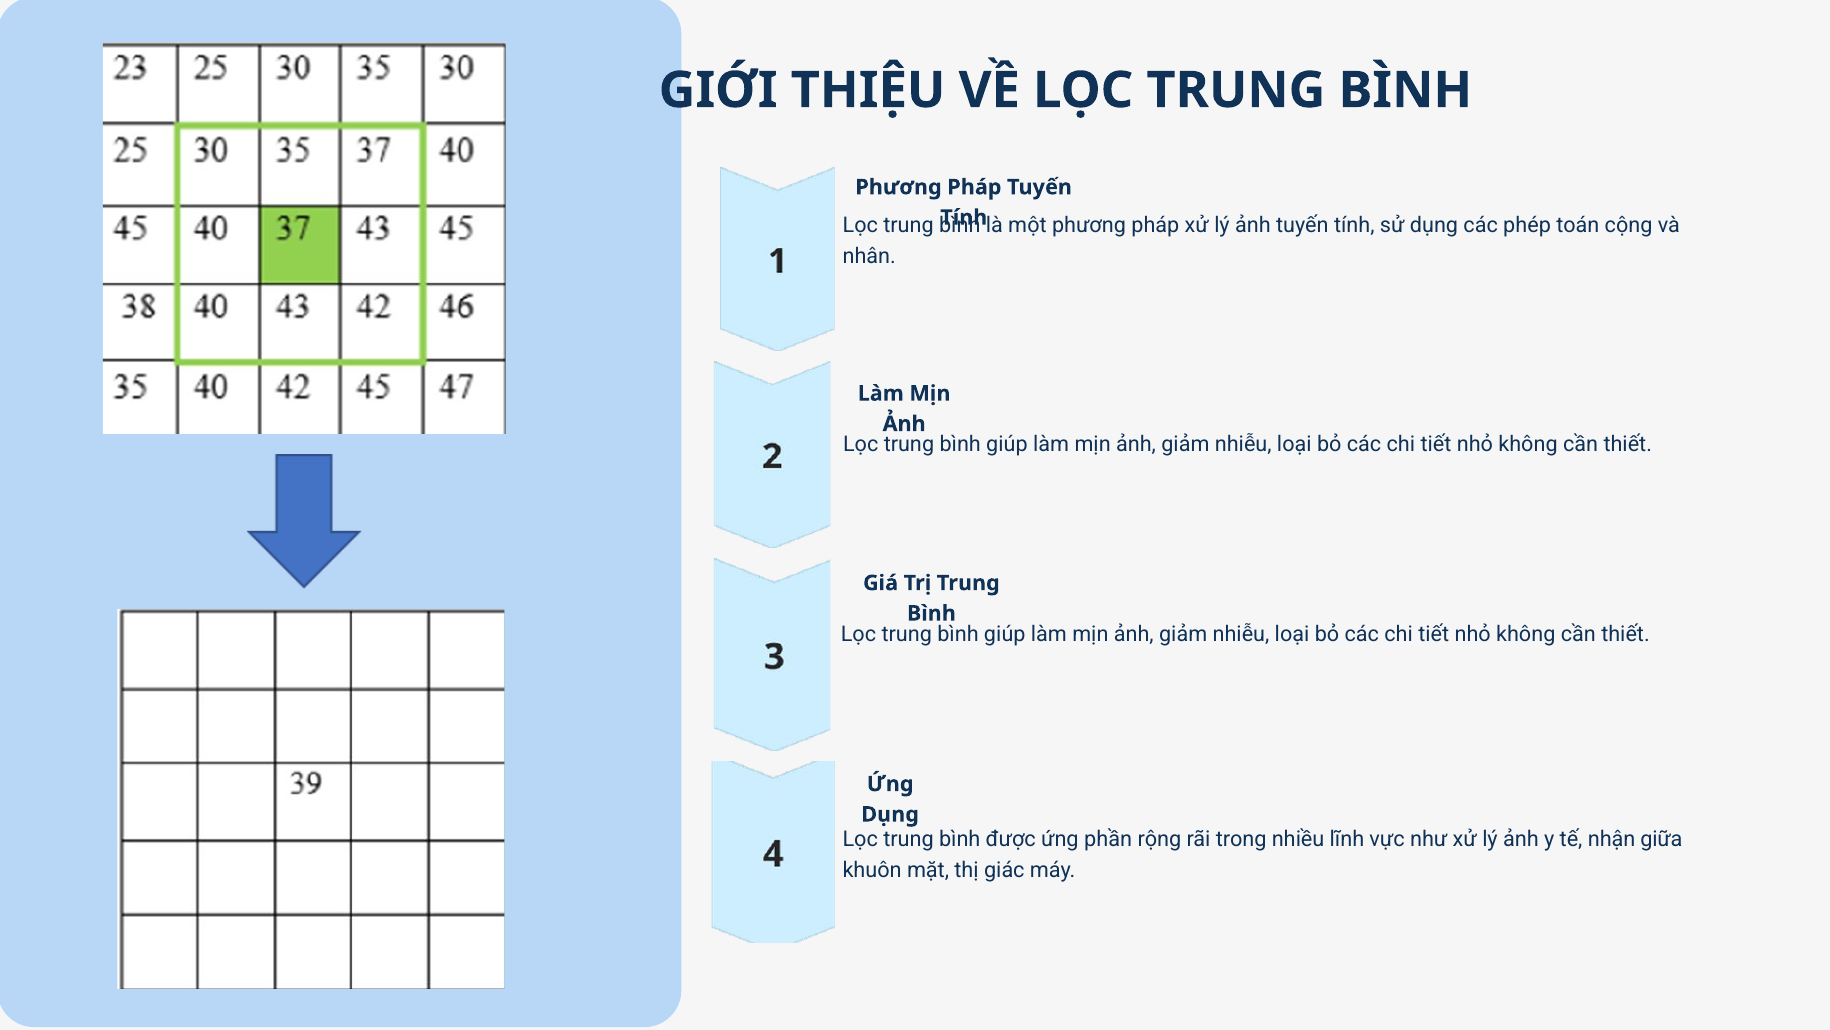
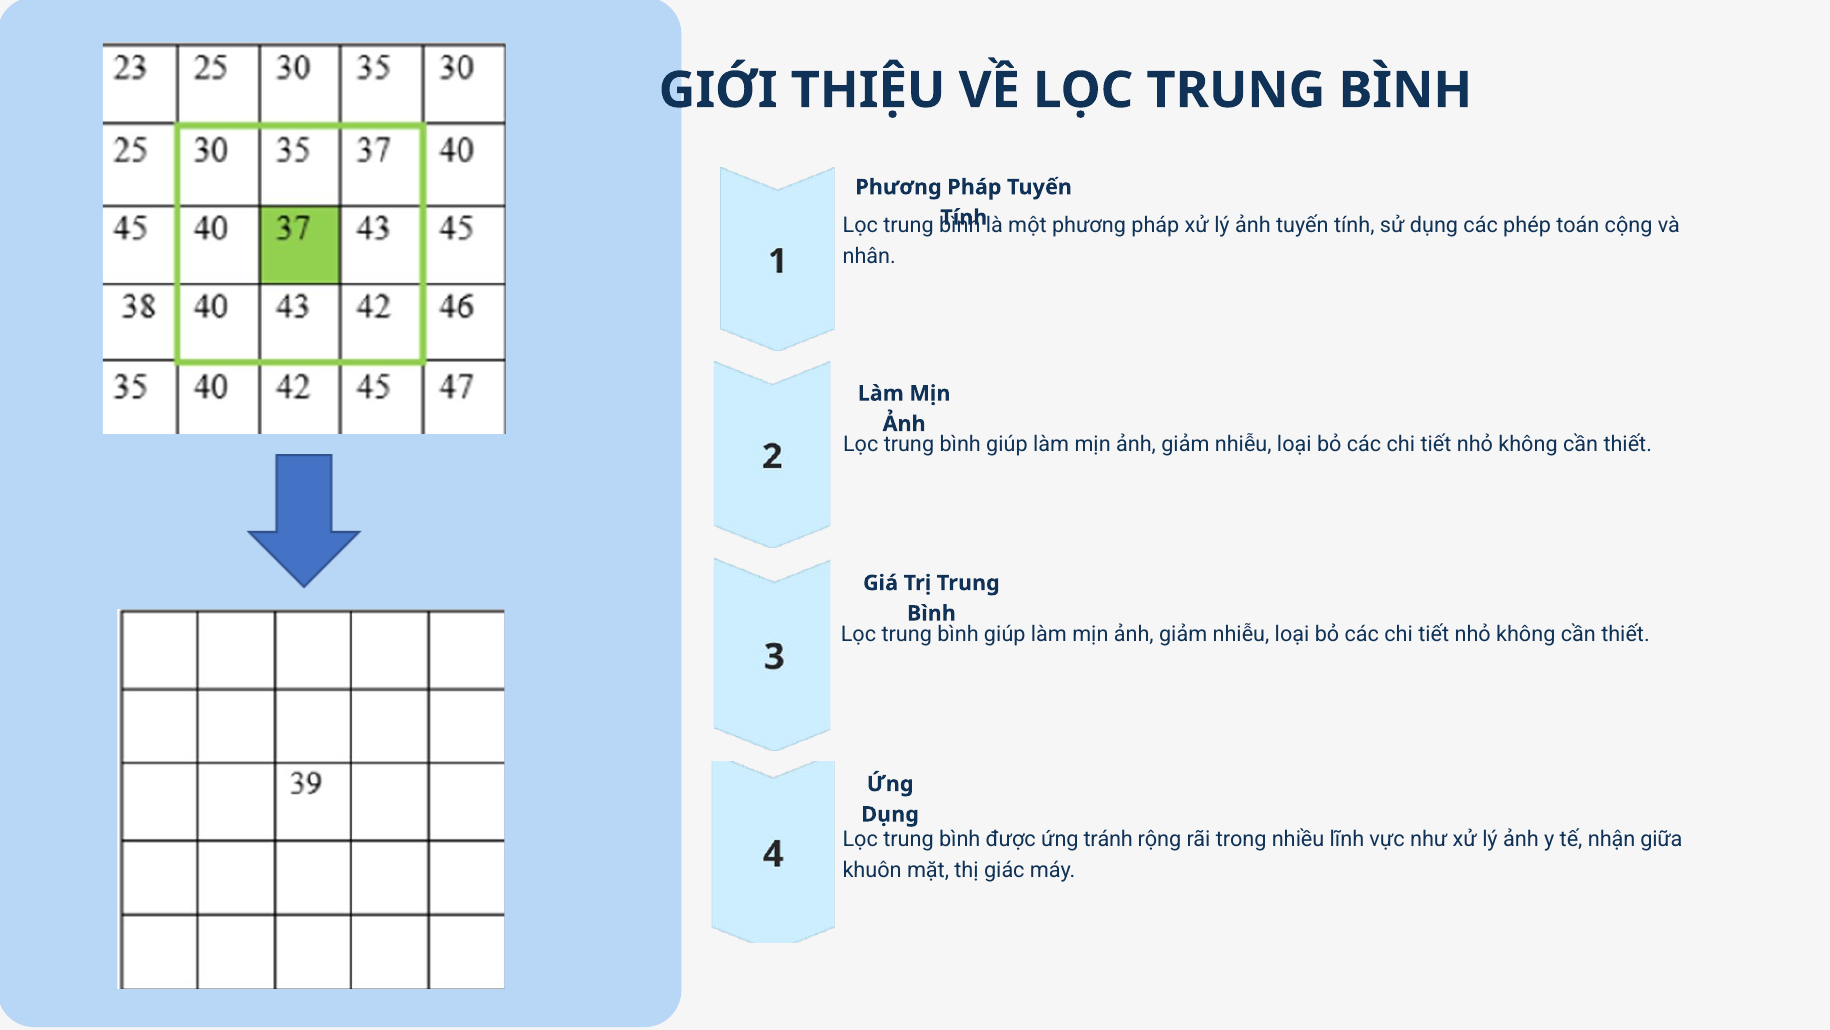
phần: phần -> tránh (1108, 839)
